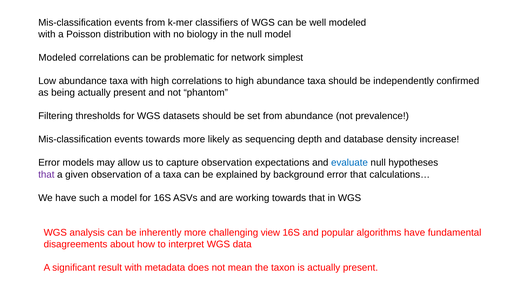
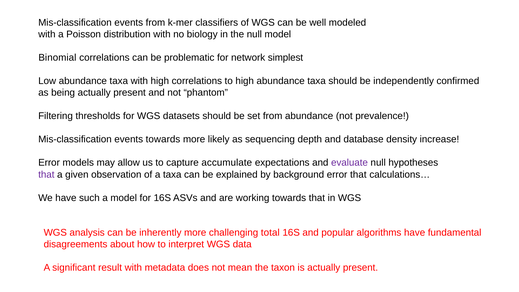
Modeled: Modeled -> Binomial (57, 58)
capture observation: observation -> accumulate (227, 163)
evaluate colour: blue -> purple (350, 163)
view: view -> total (270, 233)
